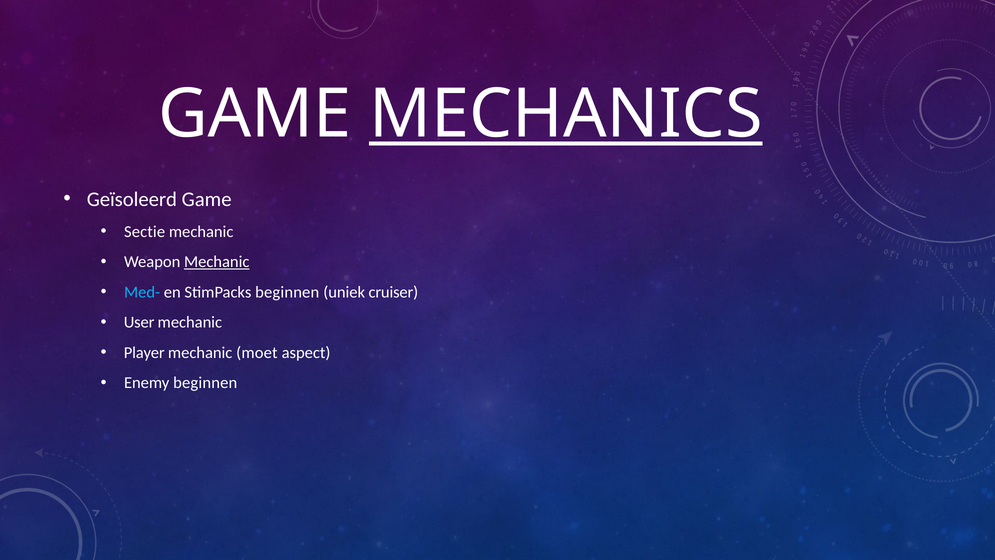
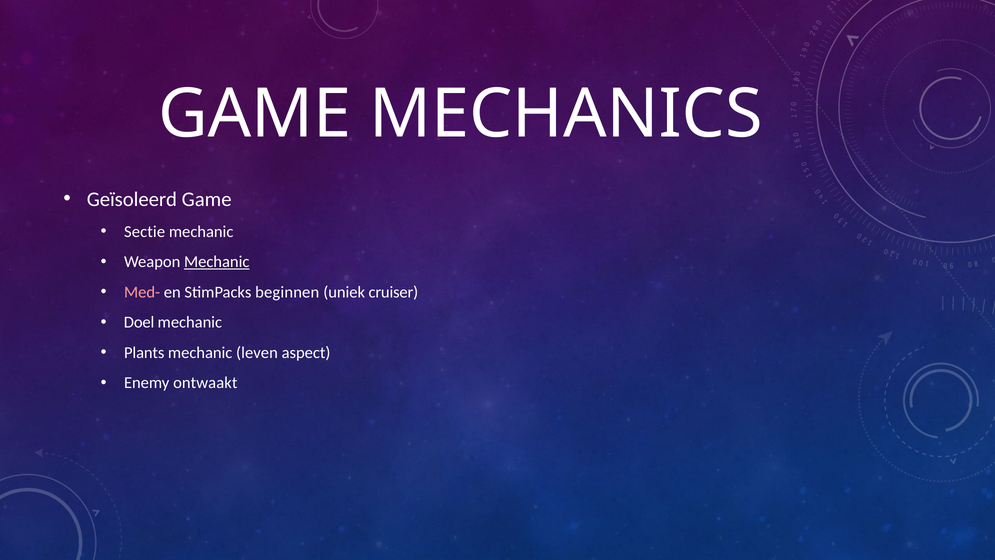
MECHANICS underline: present -> none (566, 114)
Med- colour: light blue -> pink (142, 292)
User: User -> Doel (139, 322)
Player: Player -> Plants (144, 353)
moet: moet -> leven (257, 353)
Enemy beginnen: beginnen -> ontwaakt (205, 383)
